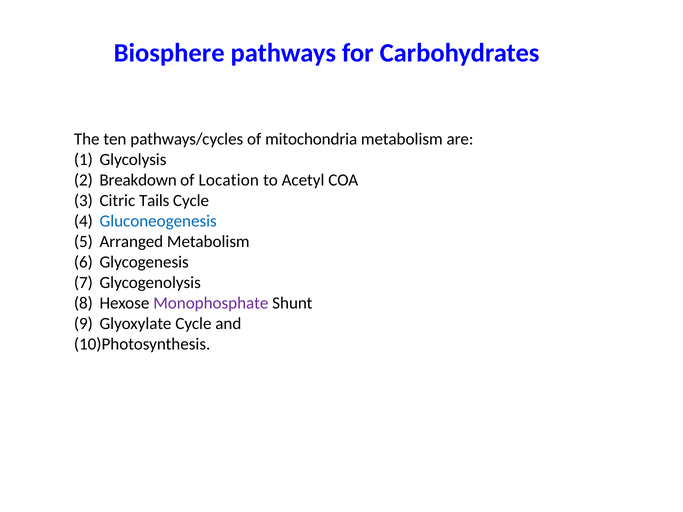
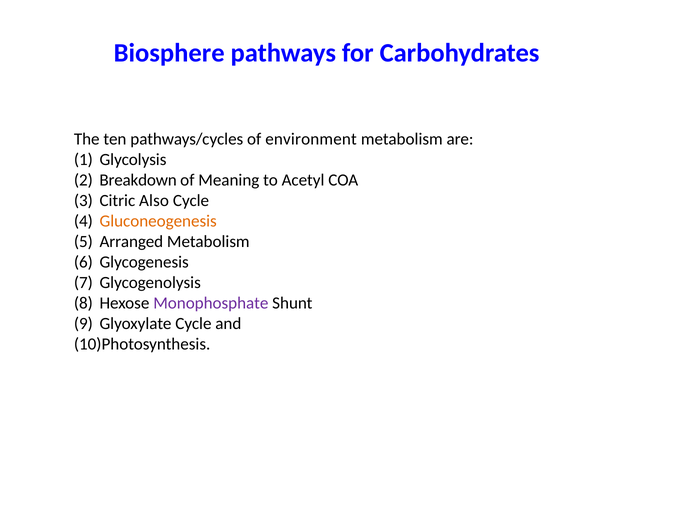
mitochondria: mitochondria -> environment (311, 139)
Location: Location -> Meaning (229, 180)
Tails: Tails -> Also (154, 201)
Gluconeogenesis colour: blue -> orange (158, 221)
